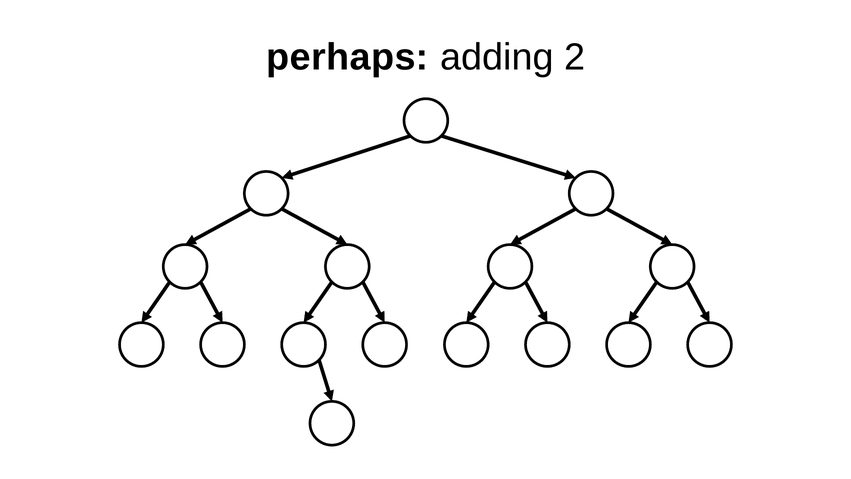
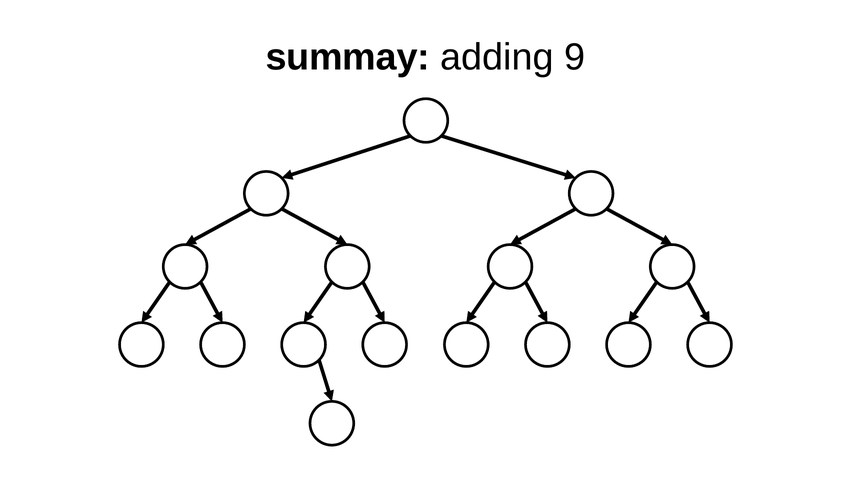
perhaps: perhaps -> summay (348, 57)
adding 2: 2 -> 9 (575, 57)
